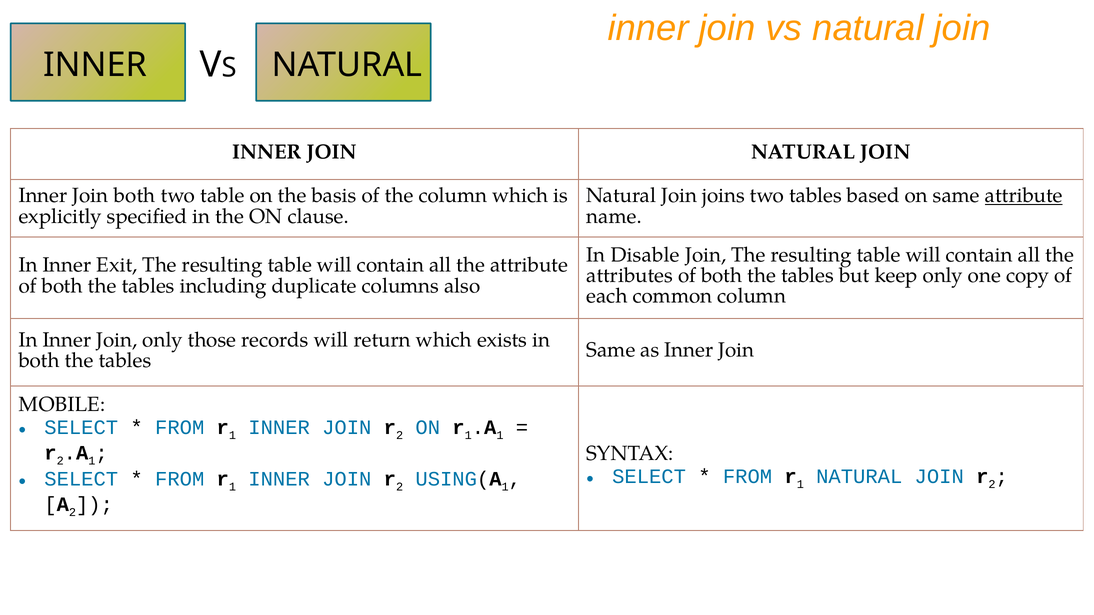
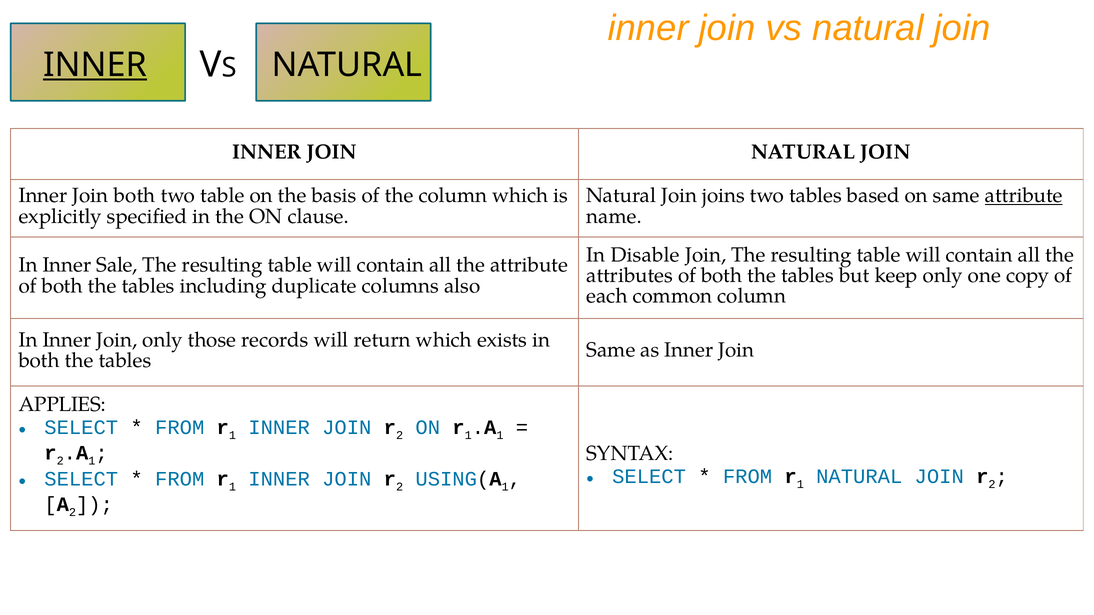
INNER underline: none -> present (95, 65)
Exit: Exit -> Sale (117, 265)
MOBILE: MOBILE -> APPLIES (62, 405)
